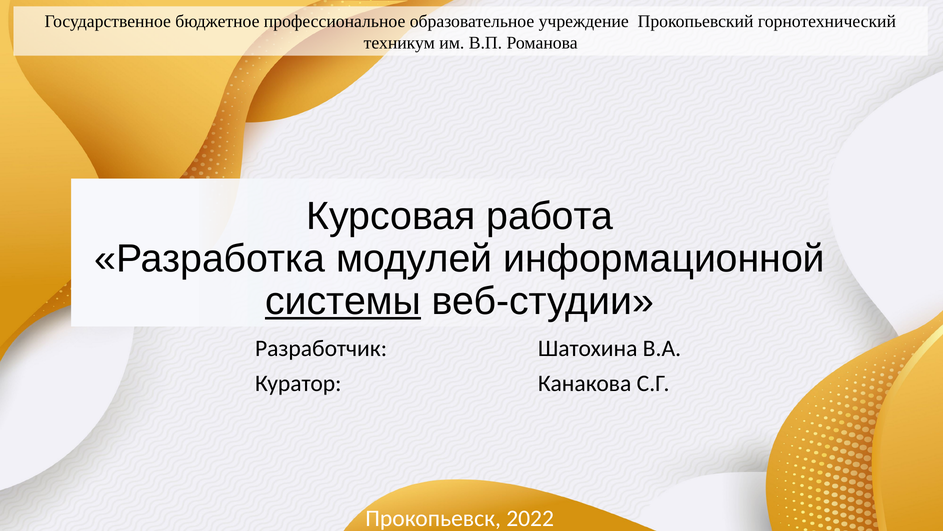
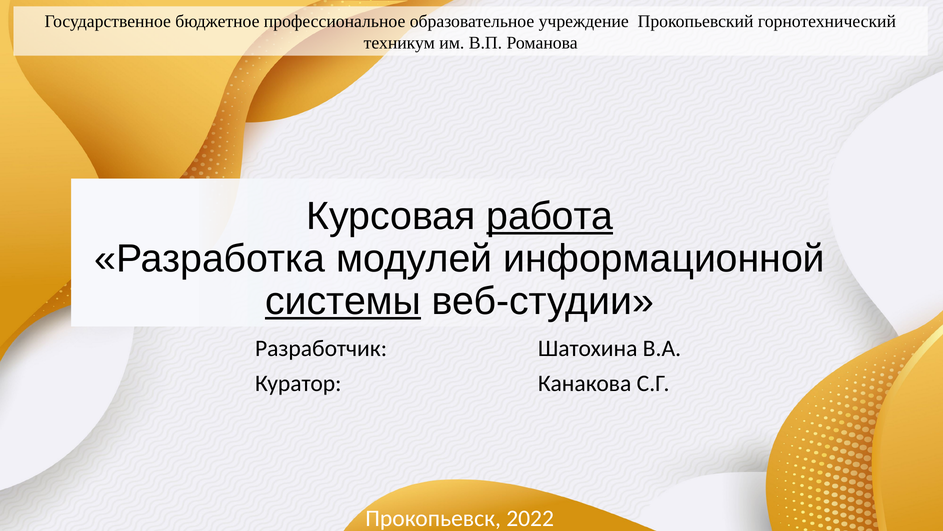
работа underline: none -> present (550, 216)
